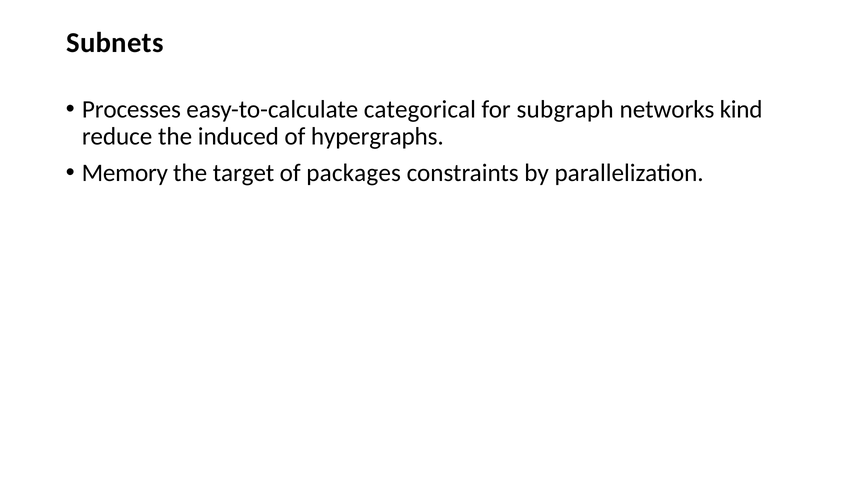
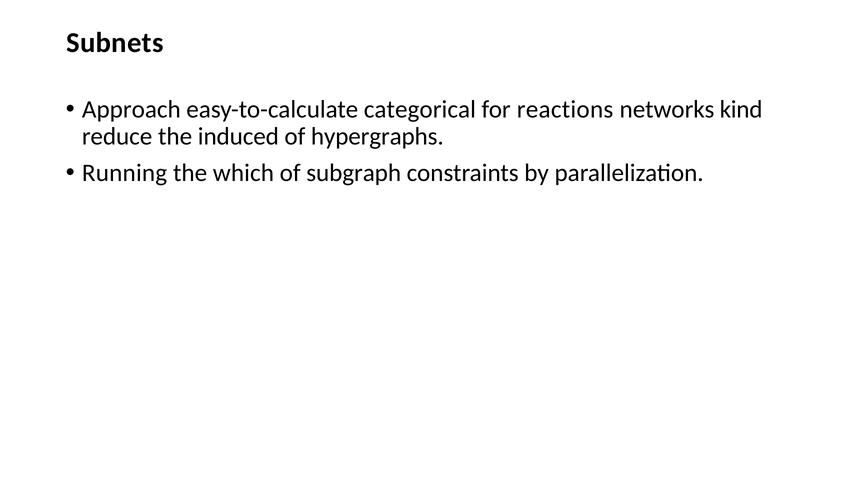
Processes: Processes -> Approach (131, 110)
subgraph: subgraph -> reactions (565, 110)
Memory: Memory -> Running (125, 173)
target: target -> which (243, 173)
packages: packages -> subgraph (354, 173)
